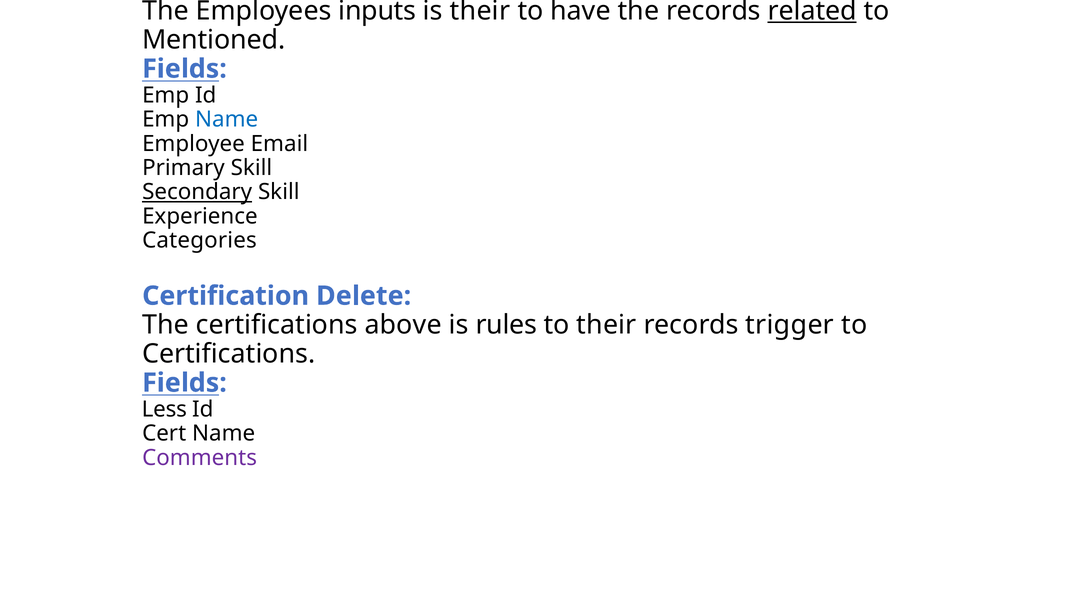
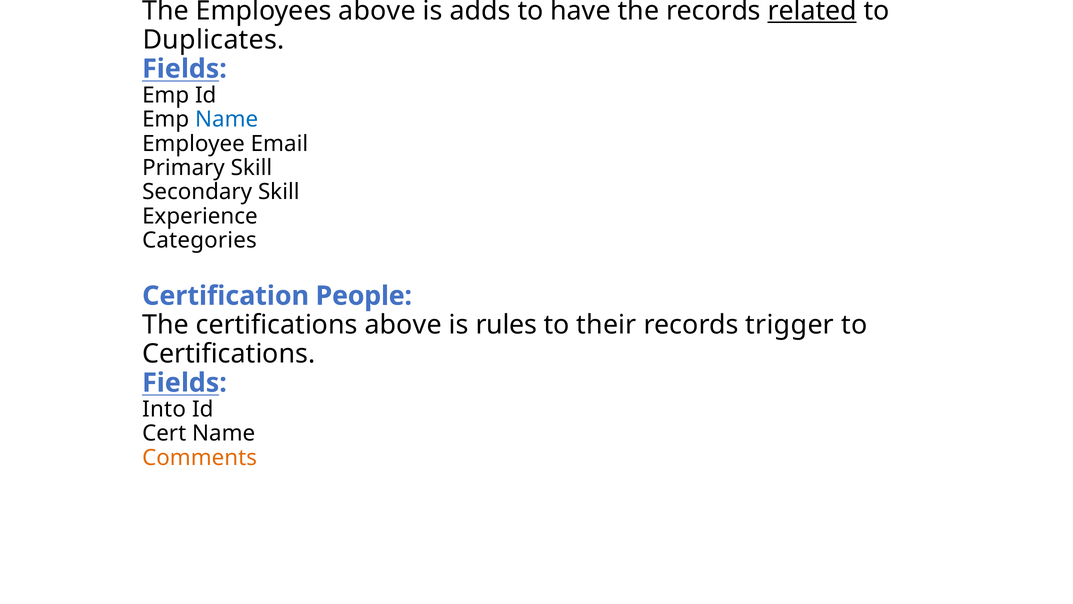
Employees inputs: inputs -> above (377, 11)
is their: their -> adds (480, 11)
Mentioned: Mentioned -> Duplicates (214, 40)
Secondary underline: present -> none (197, 192)
Delete: Delete -> People (364, 296)
Less: Less -> Into (164, 409)
Comments colour: purple -> orange (200, 457)
